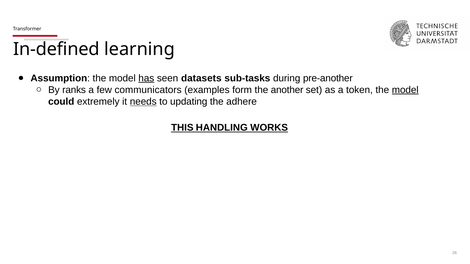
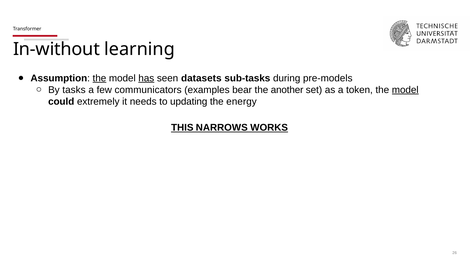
In-defined: In-defined -> In-without (56, 49)
the underline: none -> present (99, 78)
pre-another: pre-another -> pre-models (328, 78)
ranks: ranks -> tasks (74, 90)
form: form -> bear (242, 90)
needs underline: present -> none (143, 102)
adhere: adhere -> energy (242, 102)
HANDLING: HANDLING -> NARROWS (222, 128)
